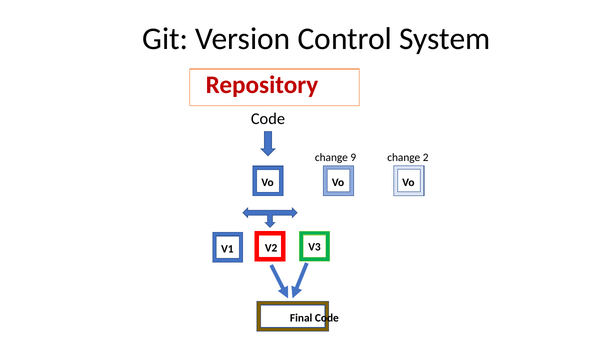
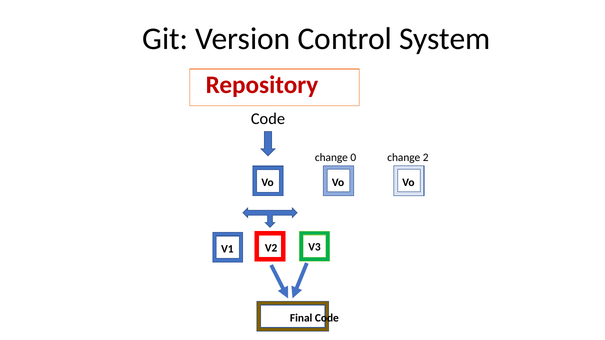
9: 9 -> 0 (353, 158)
